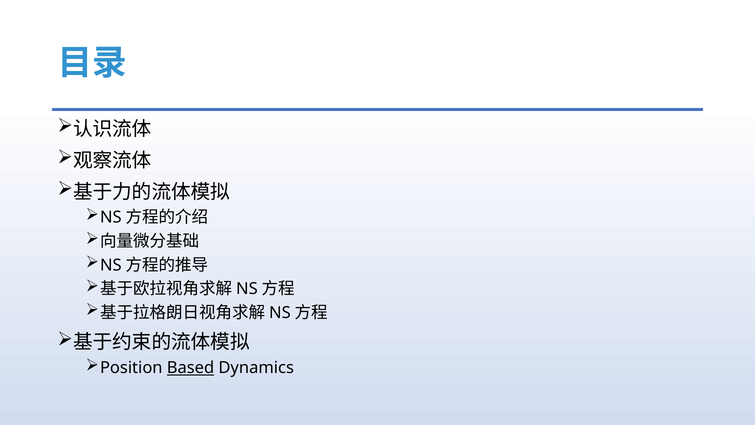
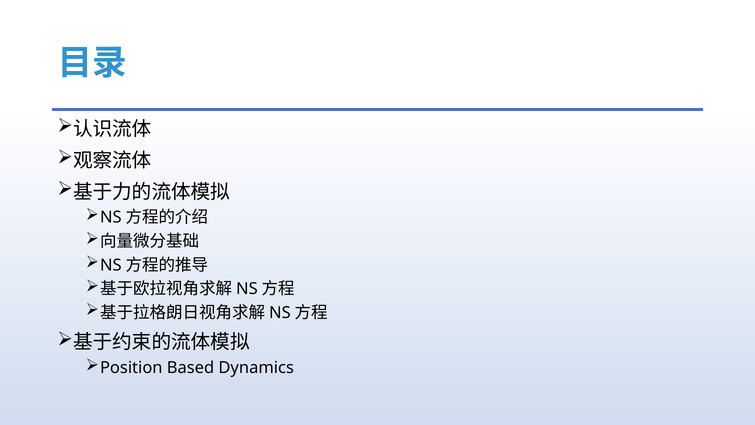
Based underline: present -> none (191, 368)
